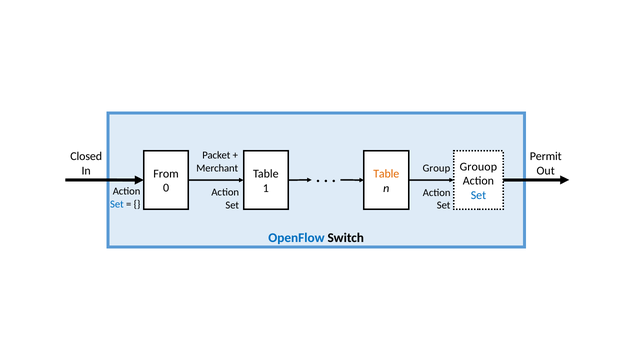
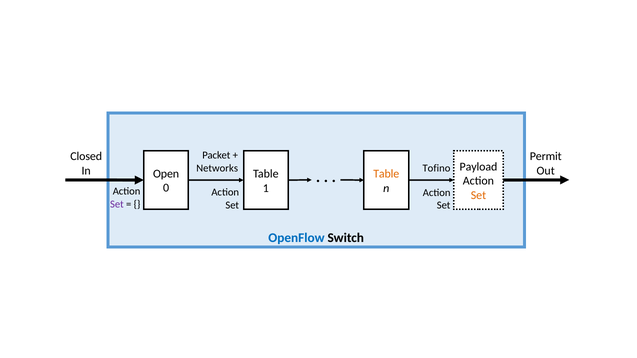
Grouop: Grouop -> Payload (478, 167)
Group: Group -> Tofino (436, 168)
Merchant: Merchant -> Networks (217, 168)
From: From -> Open (166, 174)
Set colour: blue -> orange (478, 195)
Set colour: blue -> purple (117, 204)
